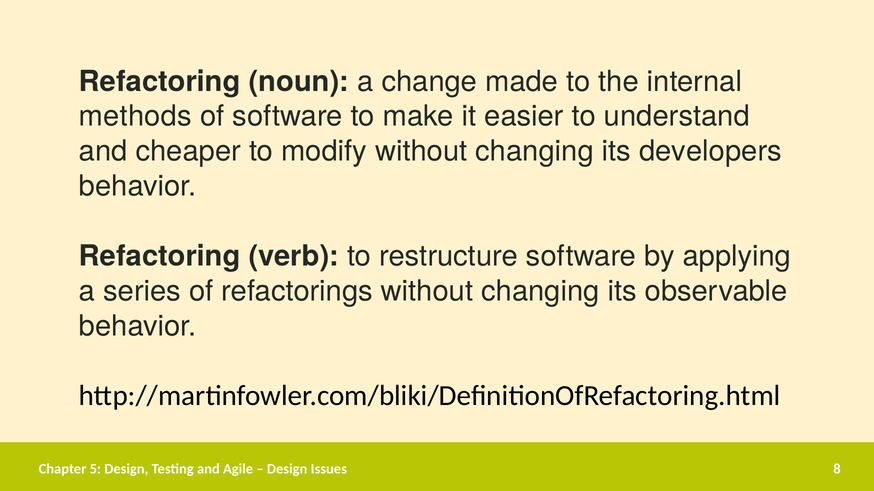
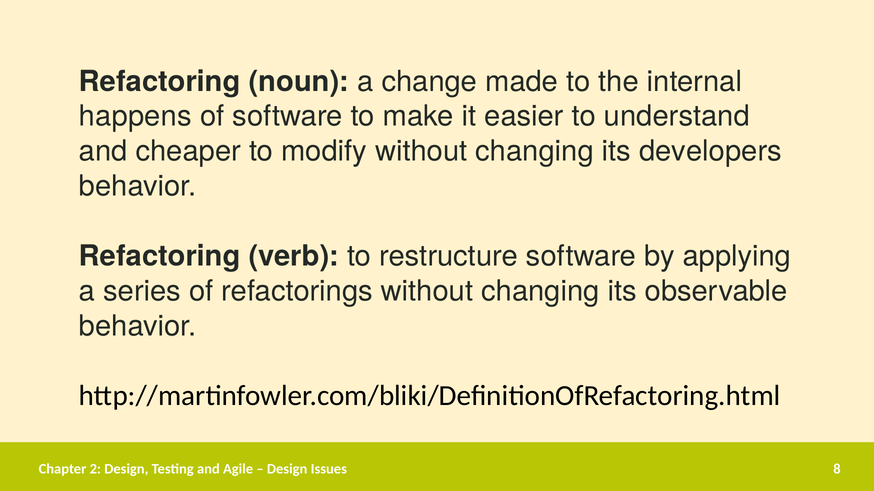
methods: methods -> happens (135, 117)
5: 5 -> 2 (95, 470)
